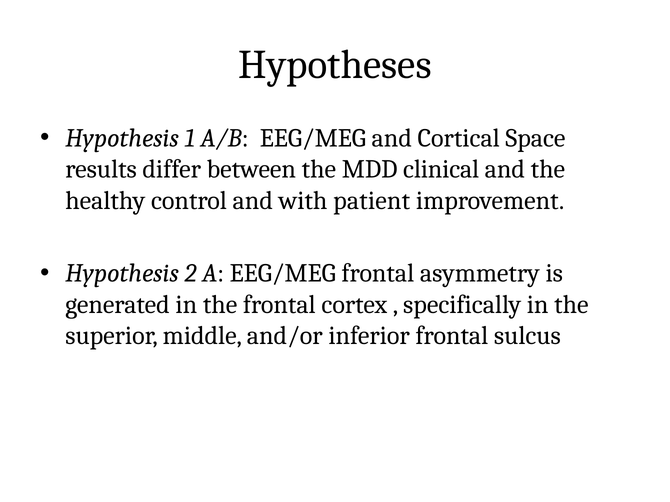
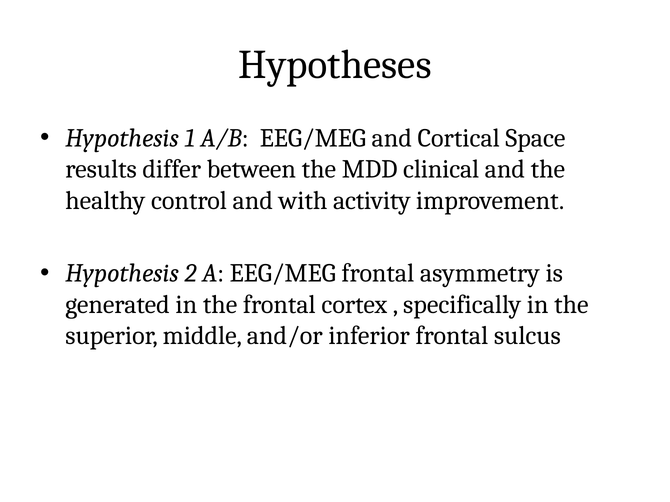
patient: patient -> activity (372, 201)
